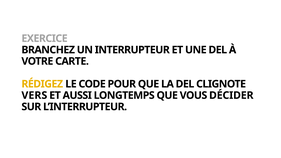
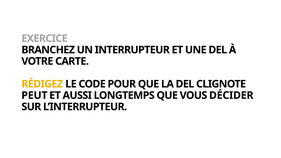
VERS: VERS -> PEUT (34, 95)
